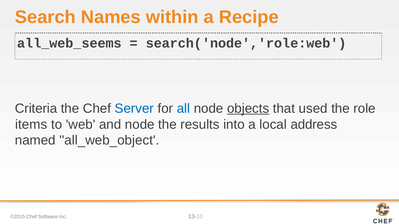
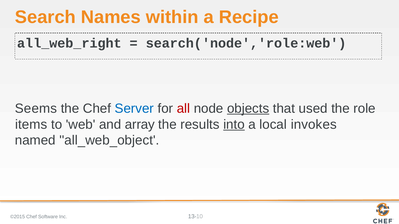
all_web_seems: all_web_seems -> all_web_right (69, 43)
Criteria: Criteria -> Seems (36, 109)
all colour: blue -> red (183, 109)
and node: node -> array (140, 125)
into underline: none -> present (234, 125)
address: address -> invokes (314, 125)
